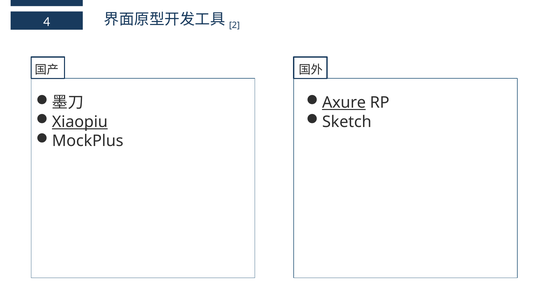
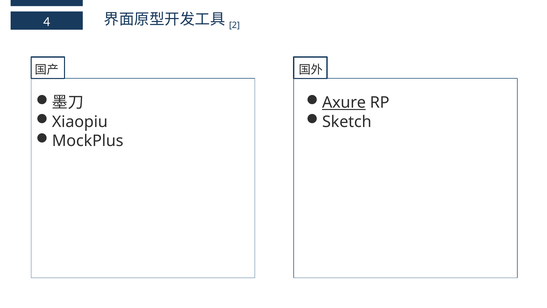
Xiaopiu underline: present -> none (80, 122)
